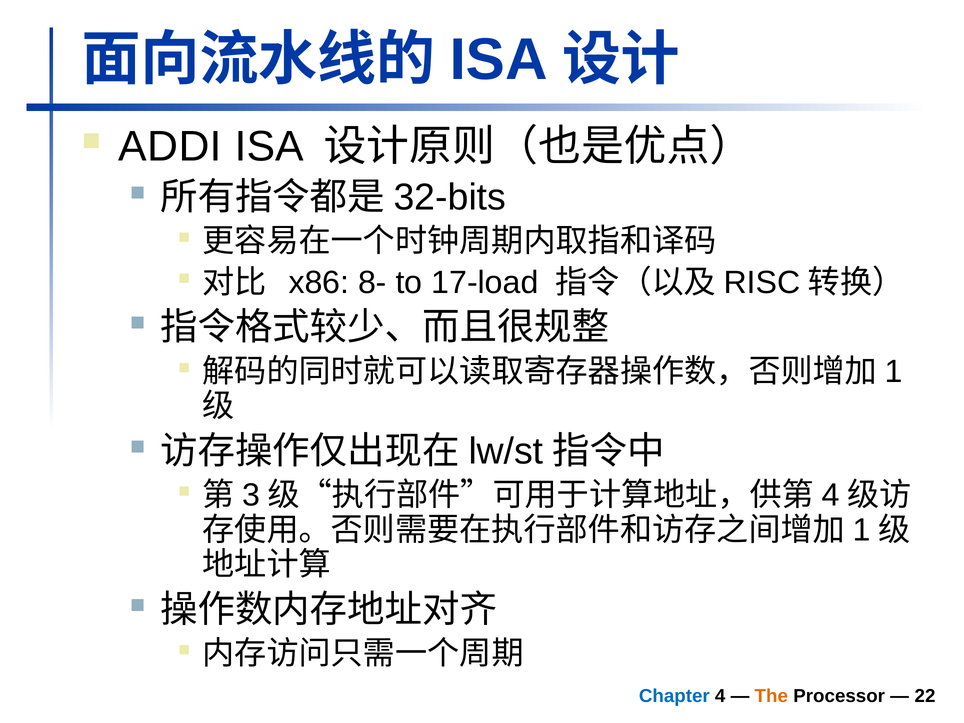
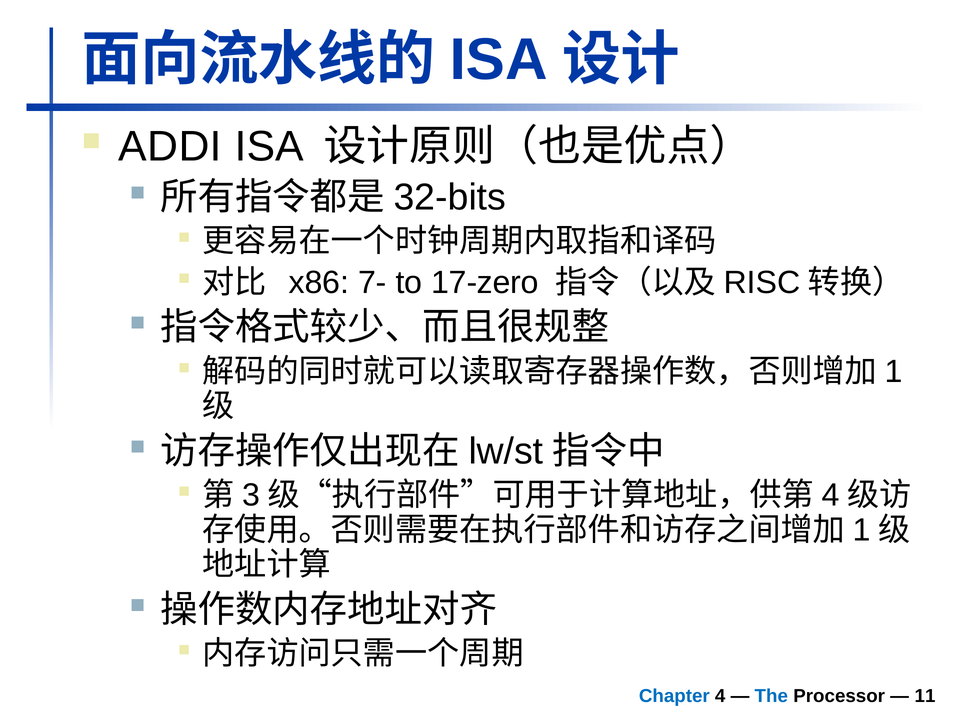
8-: 8- -> 7- (372, 282)
17-load: 17-load -> 17-zero (485, 282)
The colour: orange -> blue (771, 696)
22: 22 -> 11 (925, 696)
